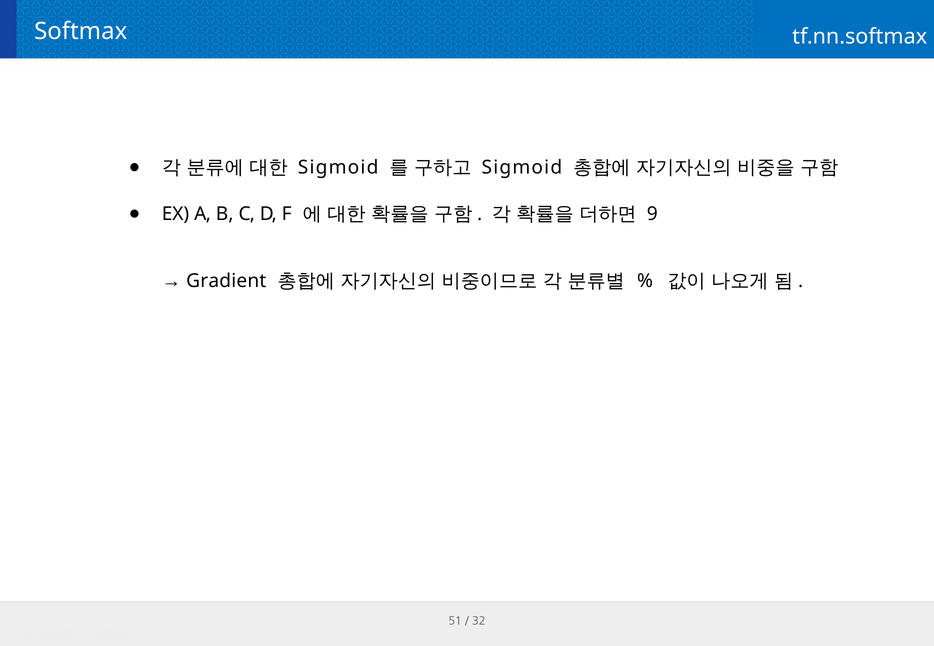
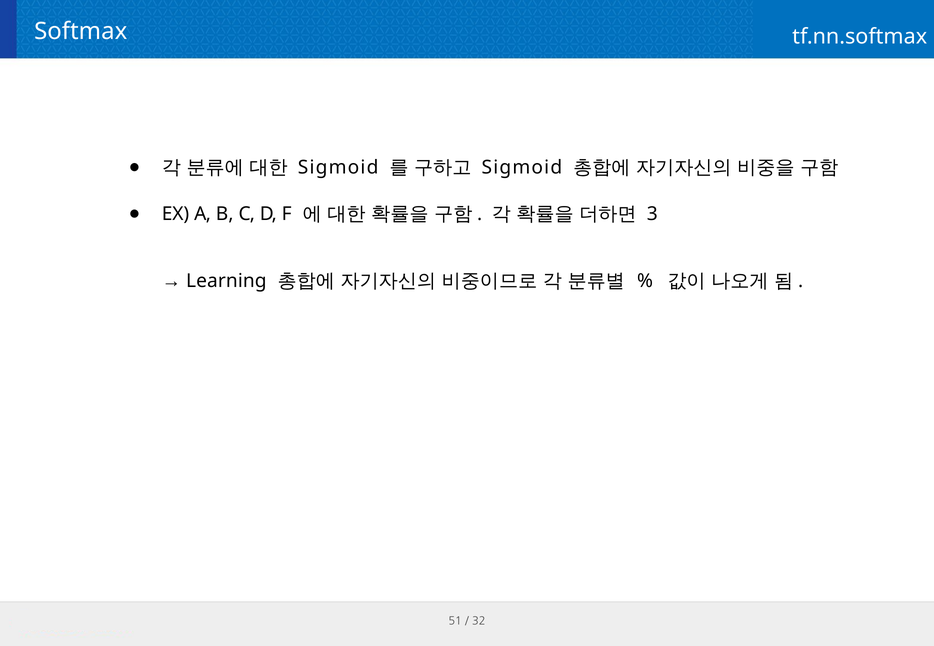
9: 9 -> 3 (652, 214)
Gradient: Gradient -> Learning (226, 281)
